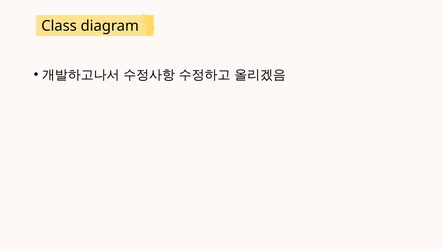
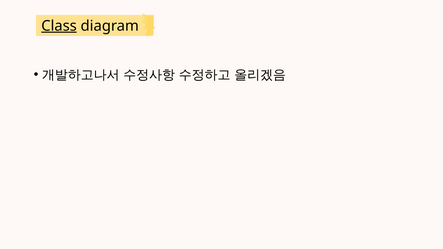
Class underline: none -> present (59, 26)
